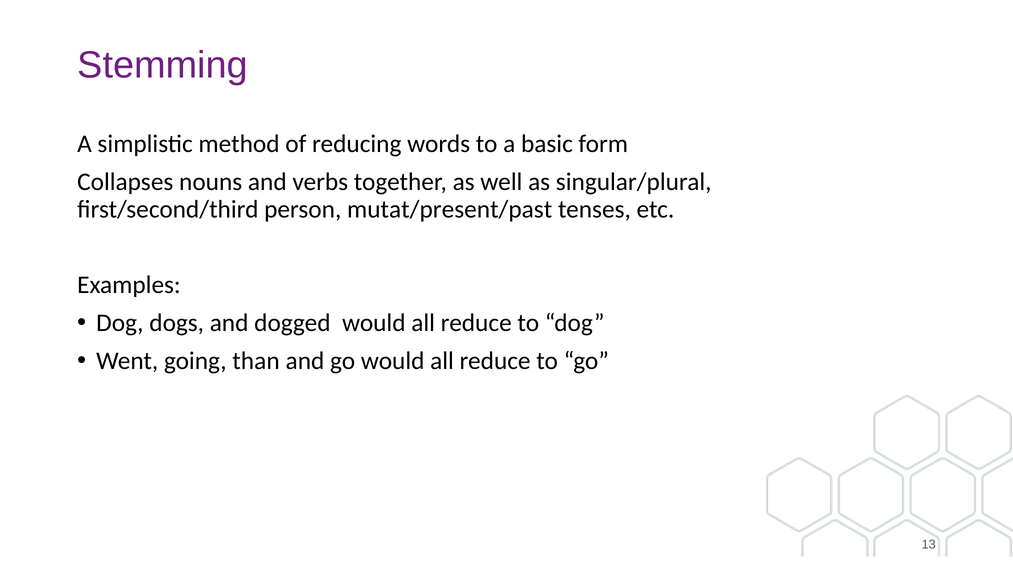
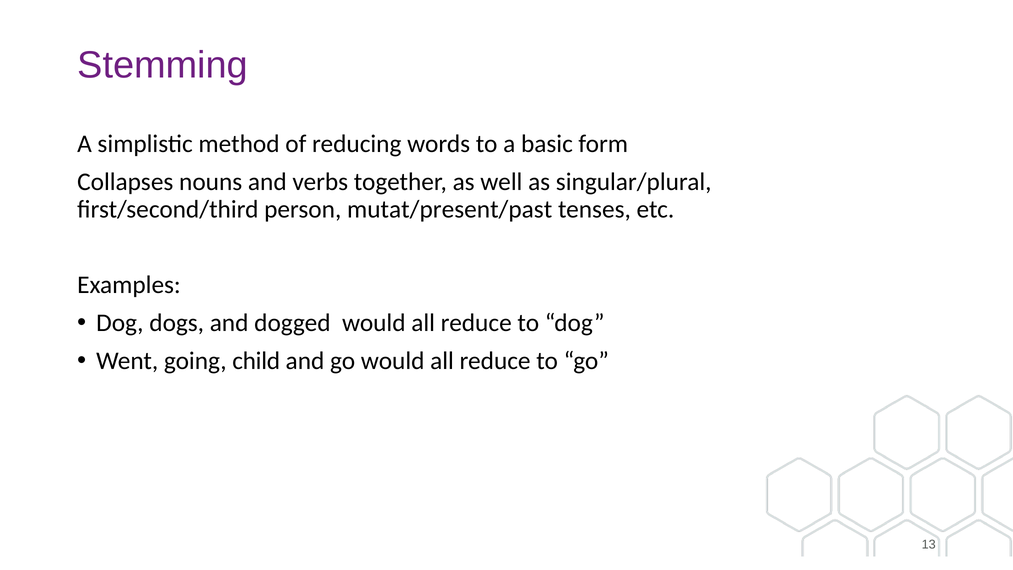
than: than -> child (256, 361)
